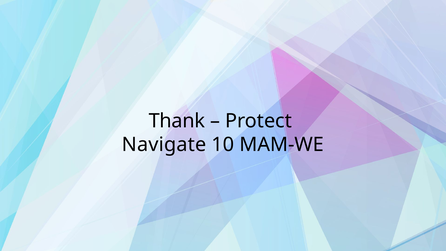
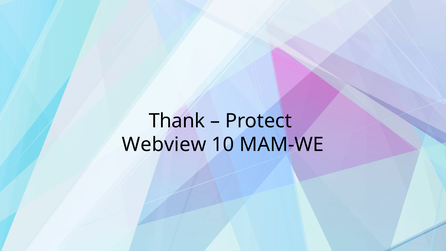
Navigate: Navigate -> Webview (164, 145)
